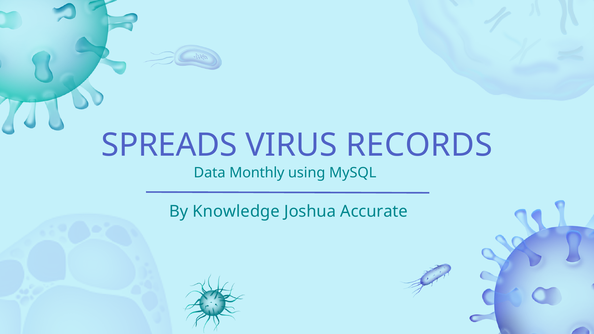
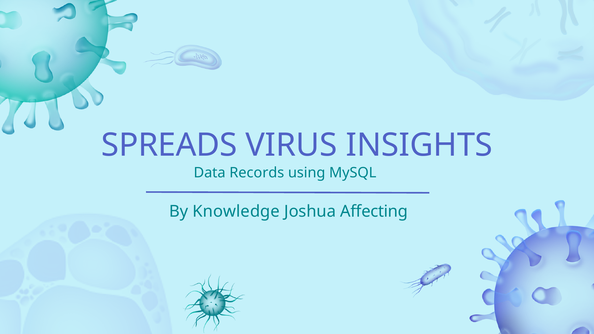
RECORDS: RECORDS -> INSIGHTS (419, 145)
Monthly: Monthly -> Records (257, 173)
Accurate: Accurate -> Affecting (374, 212)
